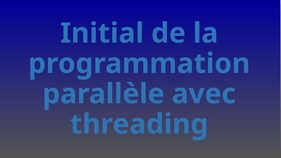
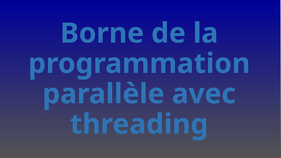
Initial: Initial -> Borne (102, 33)
